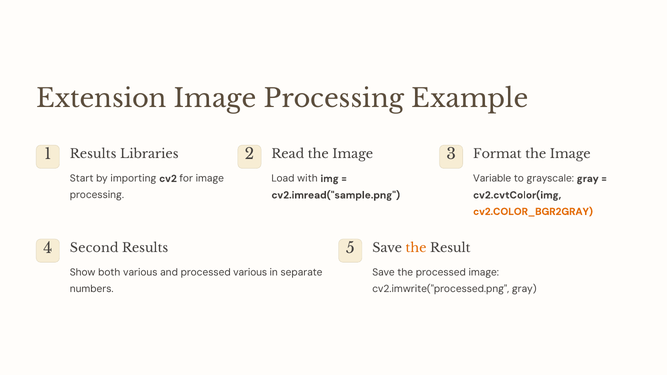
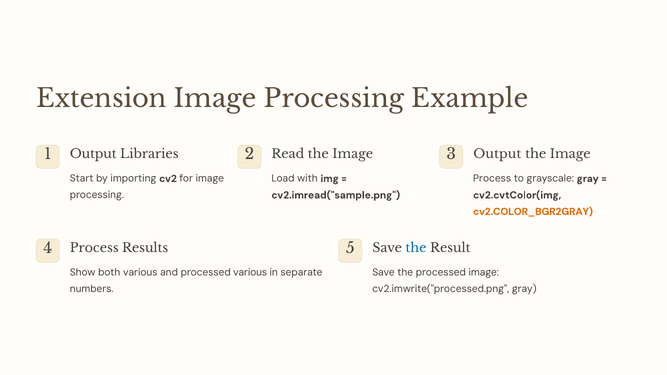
1 Results: Results -> Output (93, 154)
3 Format: Format -> Output (497, 154)
Variable: Variable -> Process (492, 179)
4 Second: Second -> Process (94, 248)
the colour: orange -> blue (416, 248)
